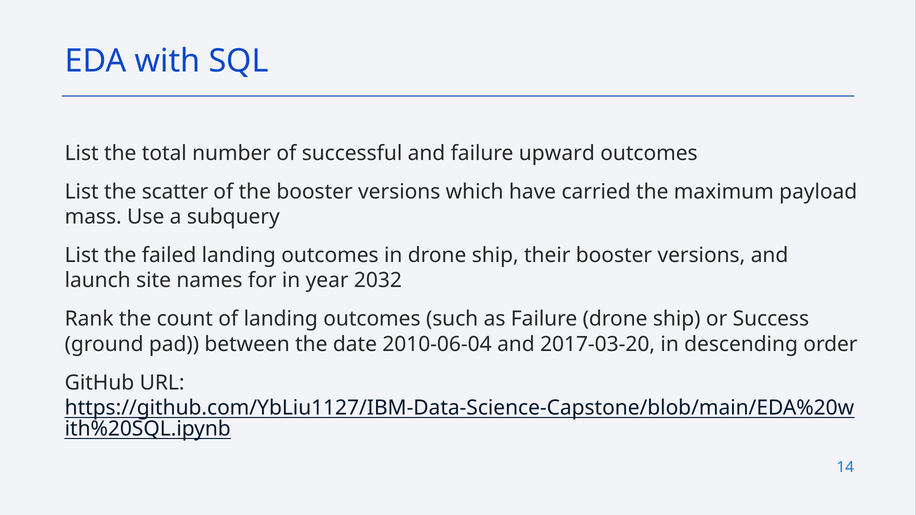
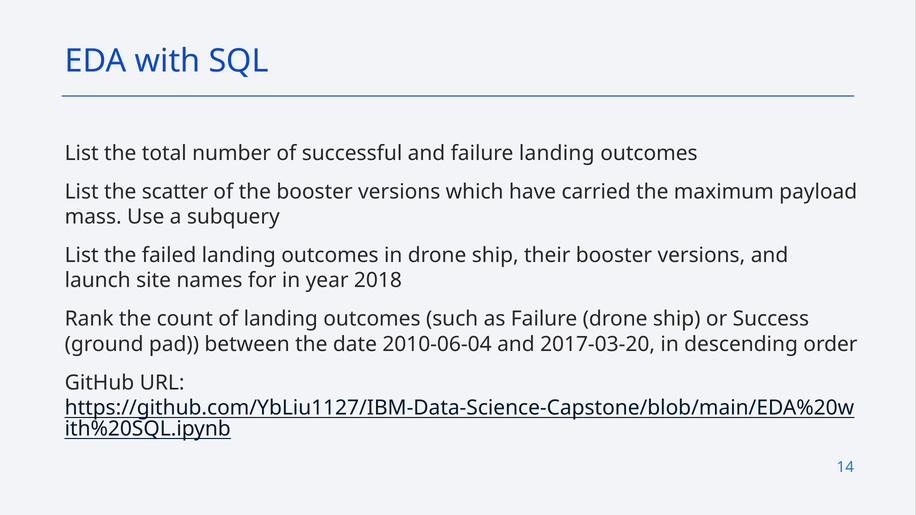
failure upward: upward -> landing (557, 153)
2032: 2032 -> 2018 (378, 281)
